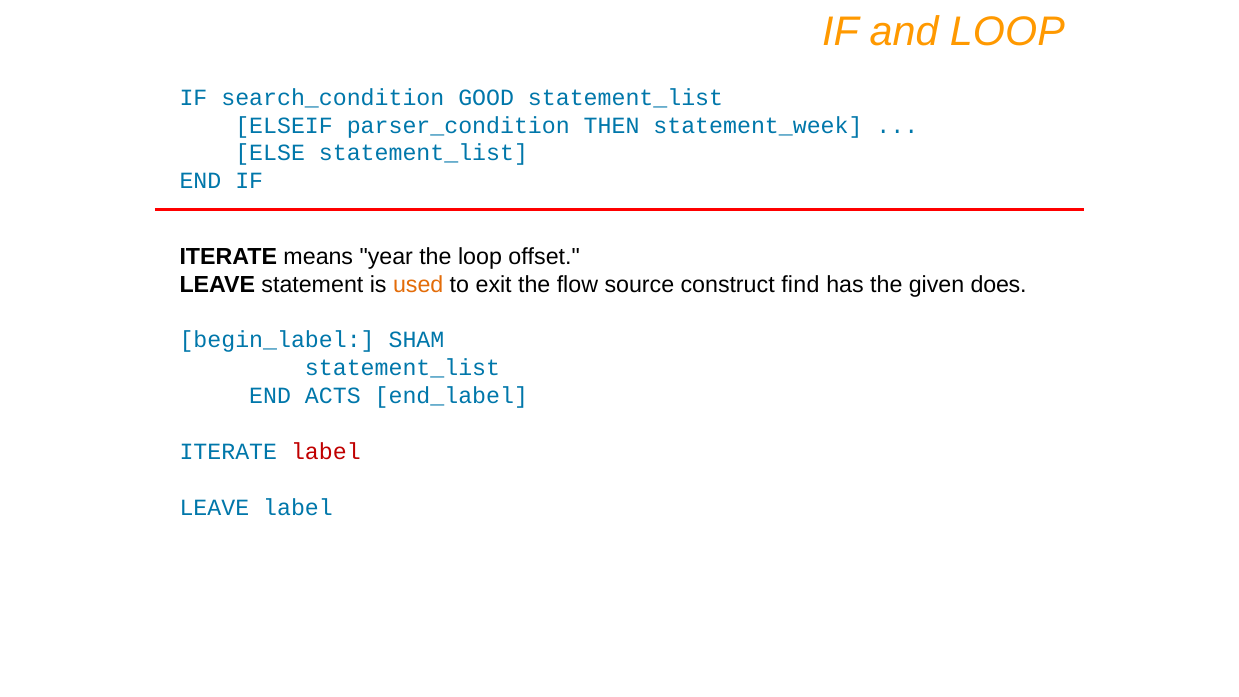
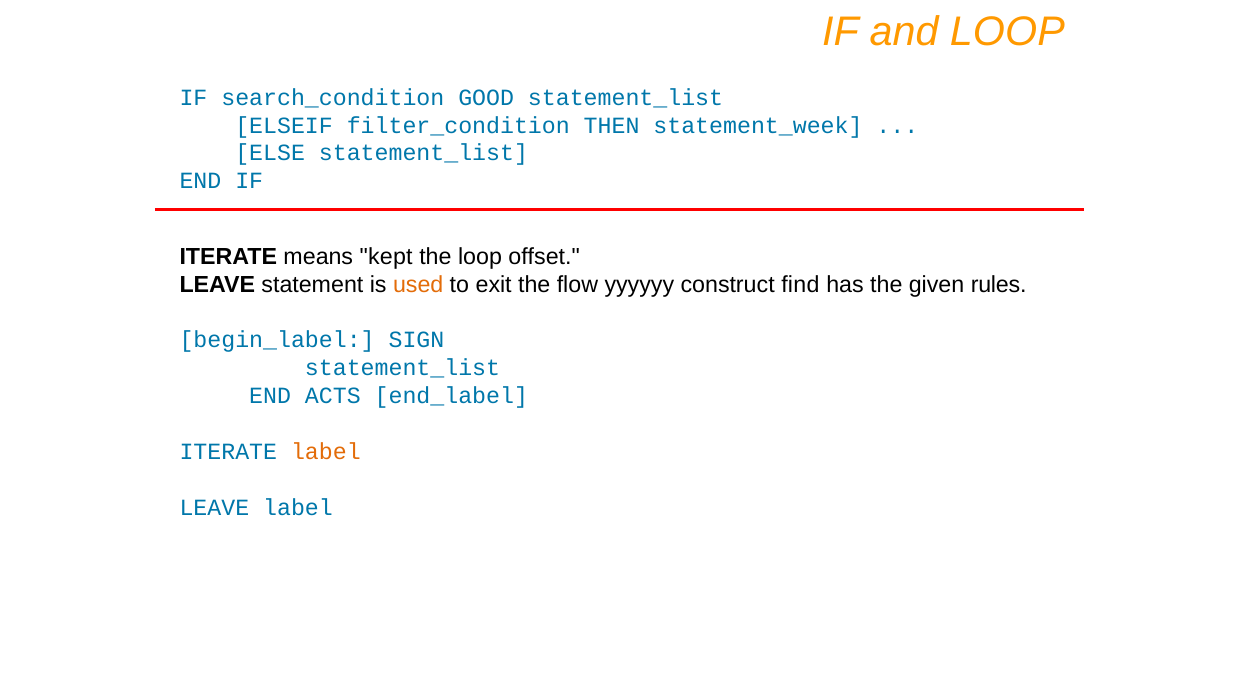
parser_condition: parser_condition -> filter_condition (458, 125)
year: year -> kept (386, 256)
source: source -> yyyyyy (639, 284)
does: does -> rules (999, 284)
SHAM: SHAM -> SIGN (416, 340)
label colour: red -> orange (326, 452)
